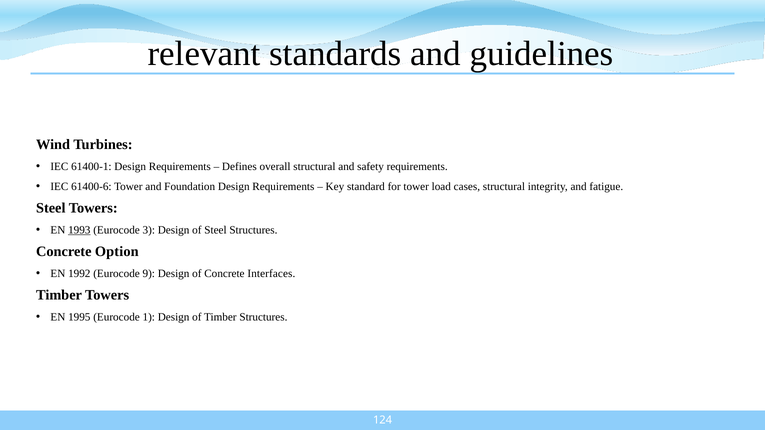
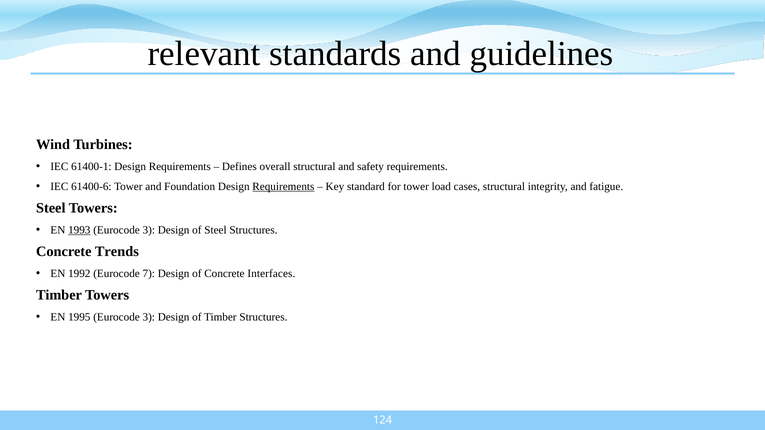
Requirements underline: none -> present (283, 187)
Option: Option -> Trends (117, 252)
9: 9 -> 7 (149, 274)
1995 Eurocode 1: 1 -> 3 (149, 317)
